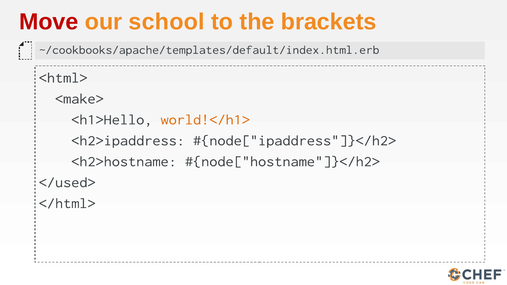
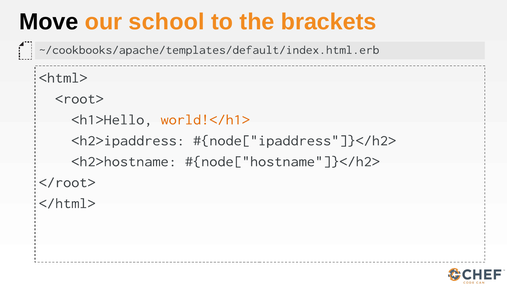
Move colour: red -> black (49, 22)
<make>: <make> -> <root> (79, 99)
</used>: </used> -> </root> (67, 182)
